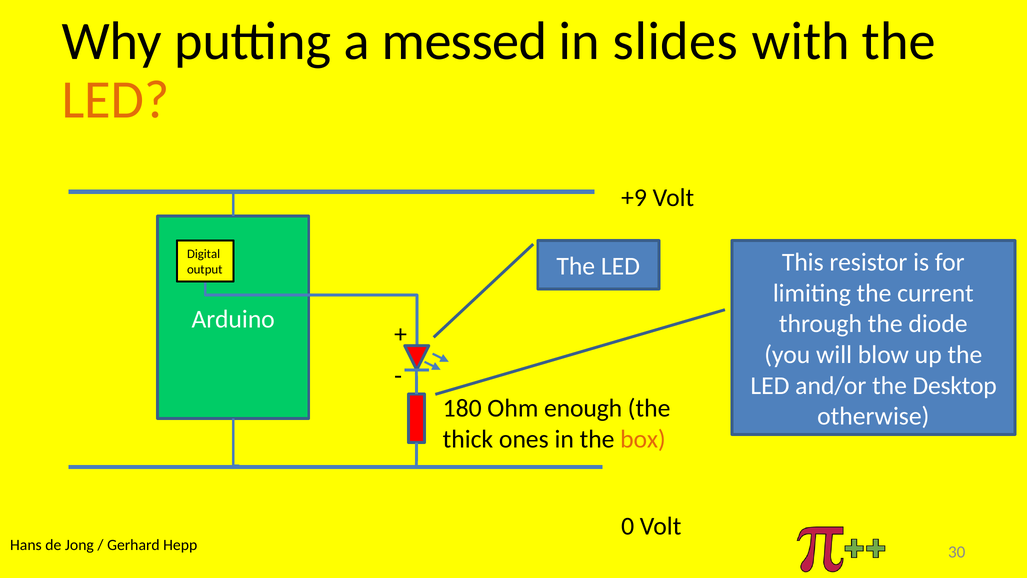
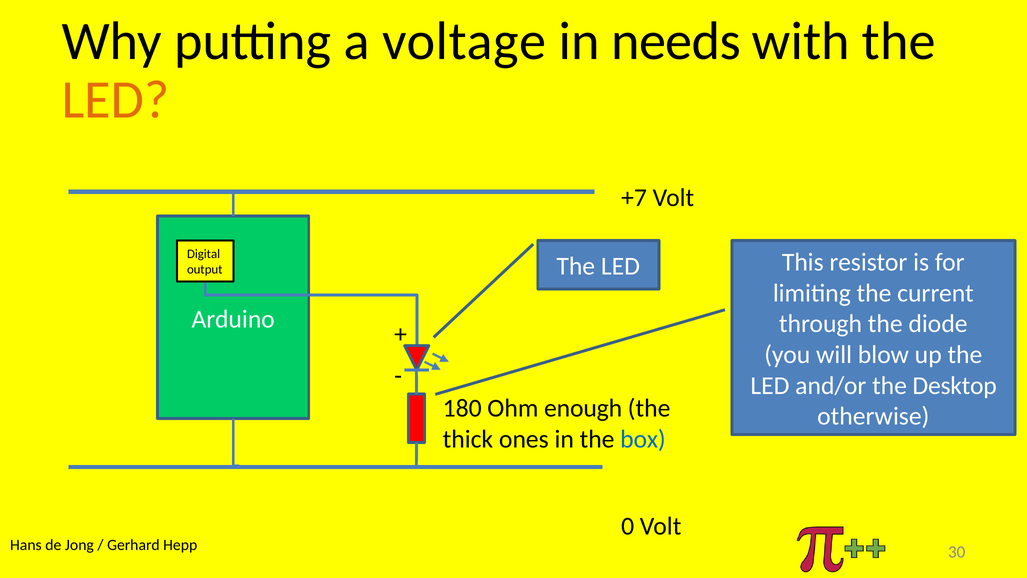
messed: messed -> voltage (464, 41)
slides: slides -> needs (676, 41)
+9: +9 -> +7 (634, 198)
box colour: orange -> blue (643, 439)
